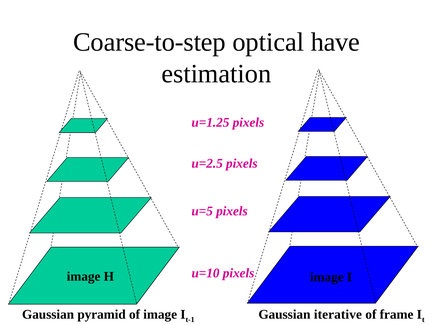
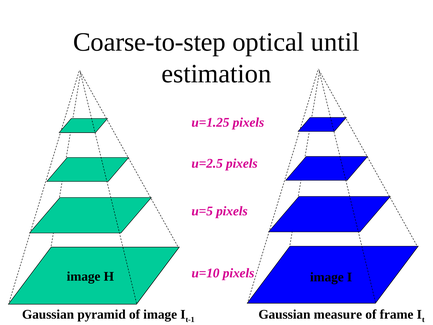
have: have -> until (335, 42)
iterative: iterative -> measure (338, 314)
